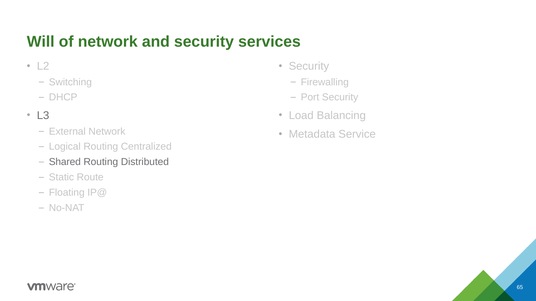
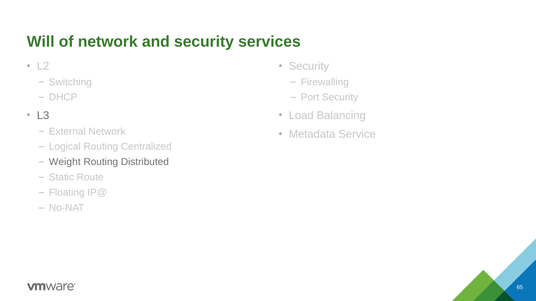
Shared: Shared -> Weight (65, 162)
